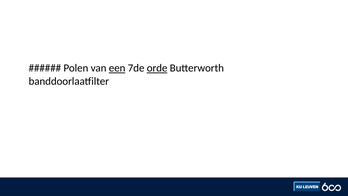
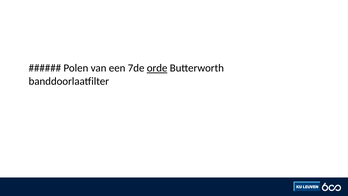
een underline: present -> none (117, 68)
